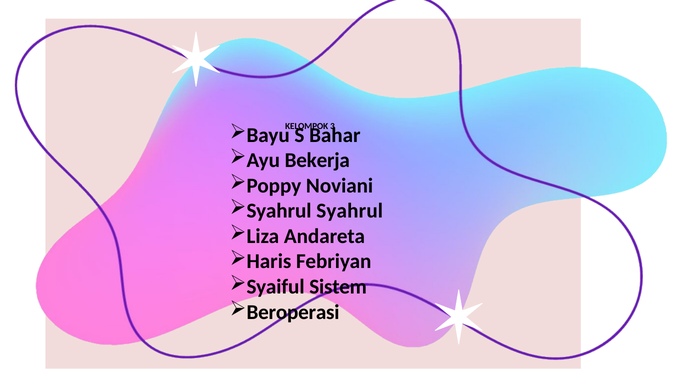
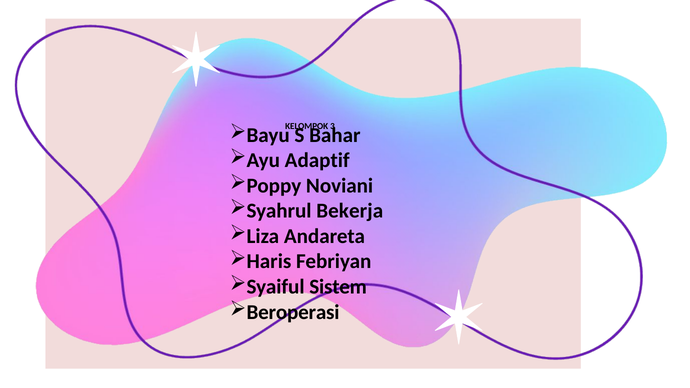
Bekerja: Bekerja -> Adaptif (317, 160)
Syahrul Syahrul: Syahrul -> Bekerja (350, 211)
